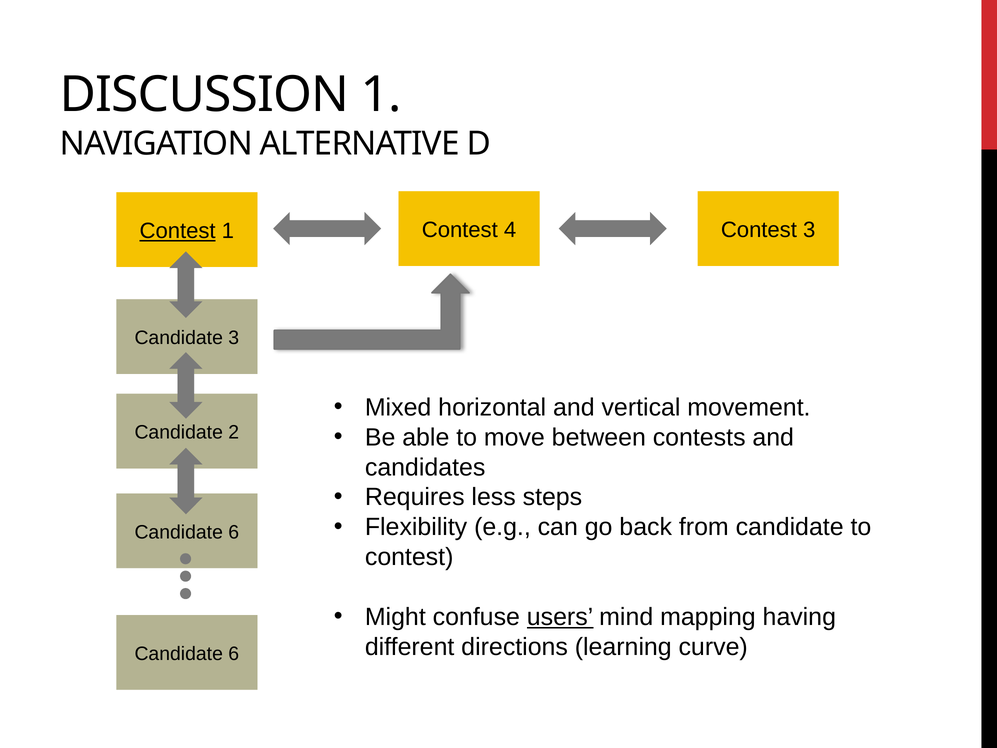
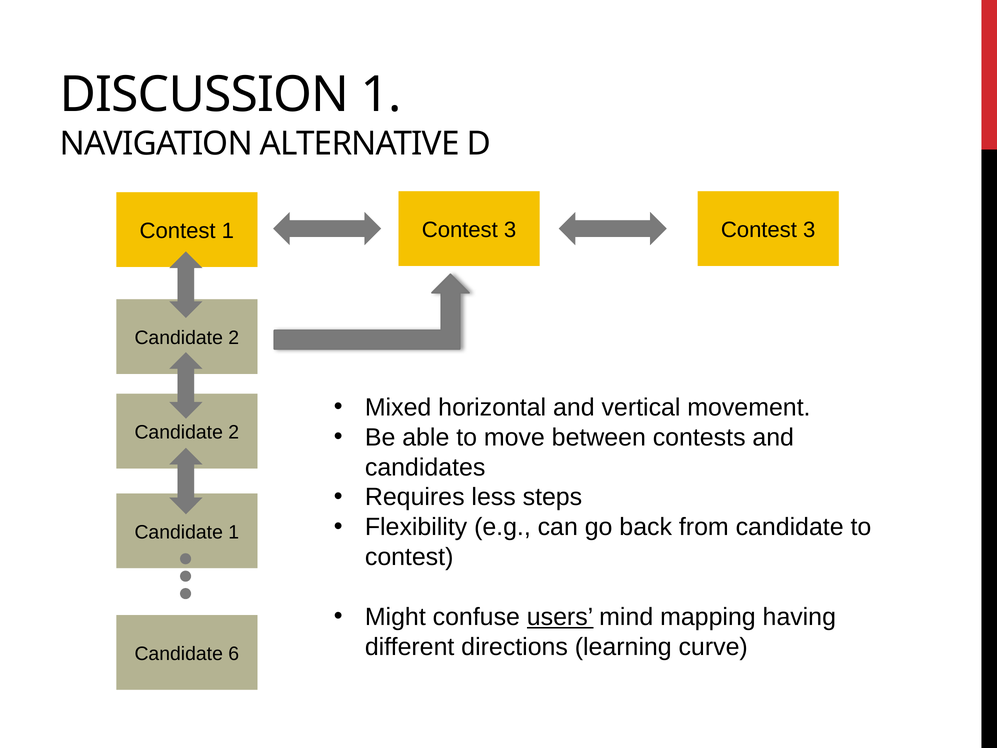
Contest underline: present -> none (178, 231)
1 Contest 4: 4 -> 3 (510, 230)
3: 3 -> 2 (234, 338)
6: 6 -> 1 (234, 532)
